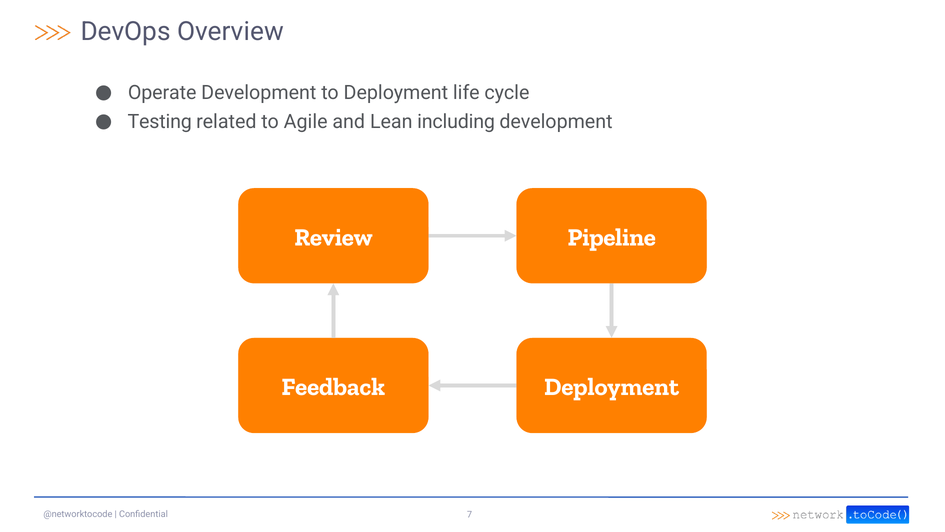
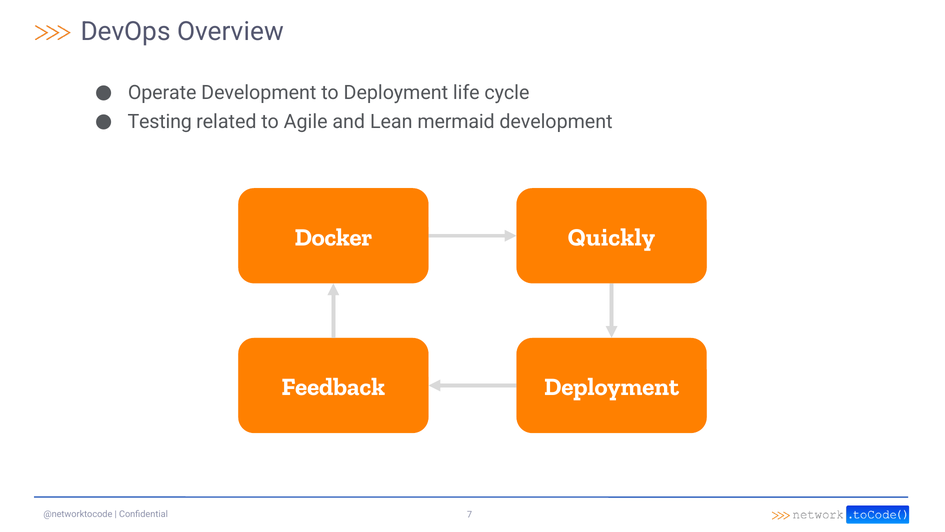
including: including -> mermaid (456, 122)
Review: Review -> Docker (333, 237)
Pipeline: Pipeline -> Quickly (611, 237)
